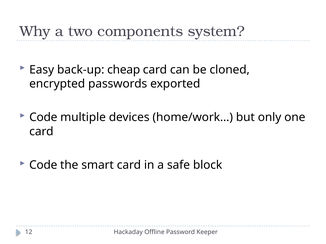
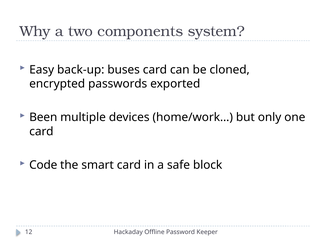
cheap: cheap -> buses (124, 70)
Code: Code -> Been (43, 118)
